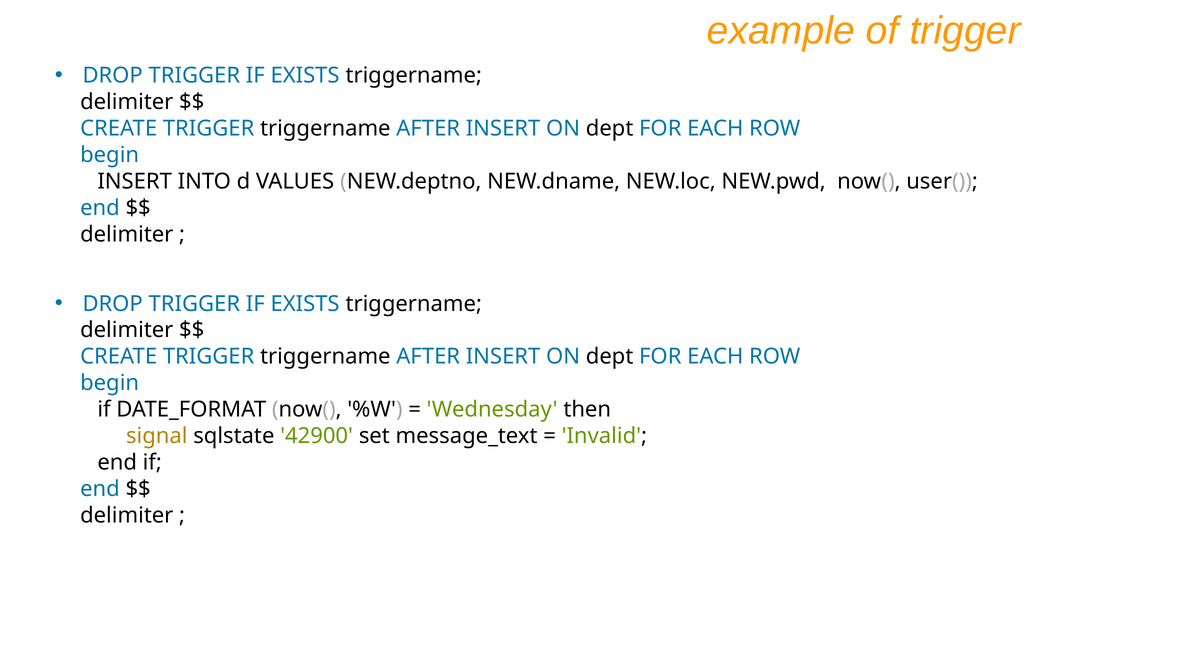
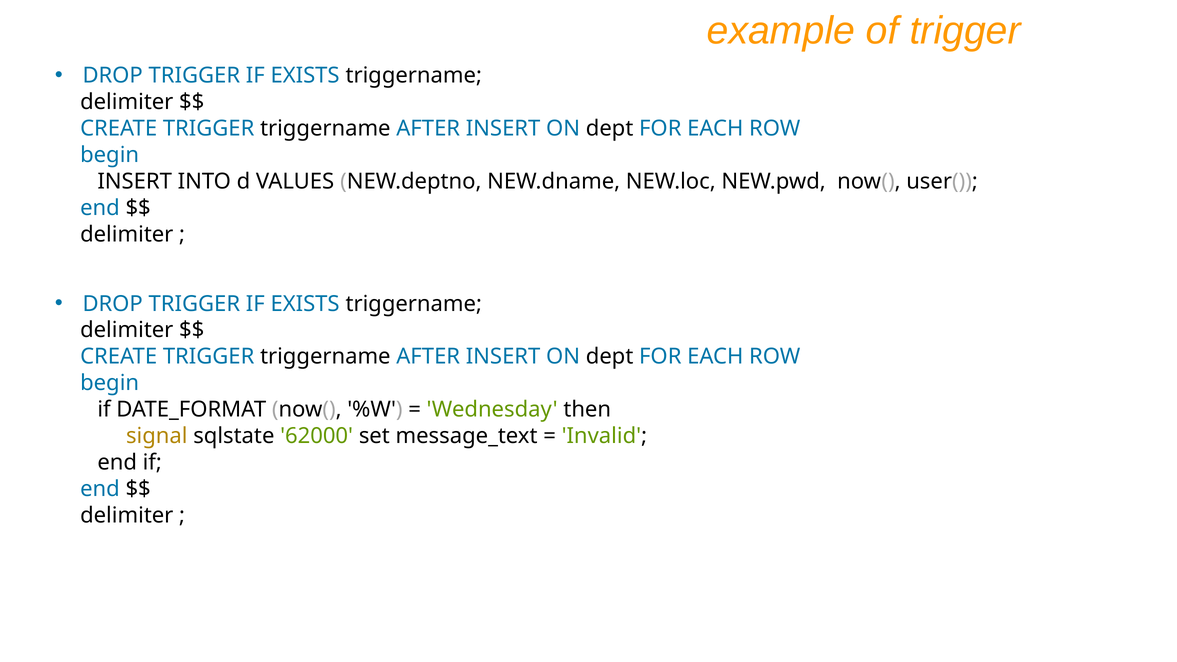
42900: 42900 -> 62000 (317, 436)
